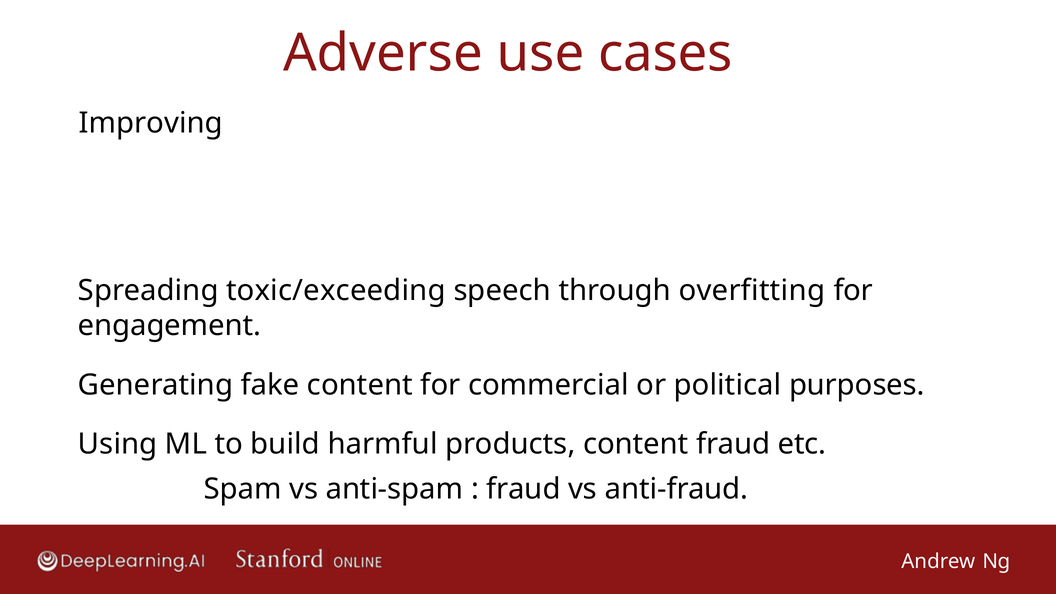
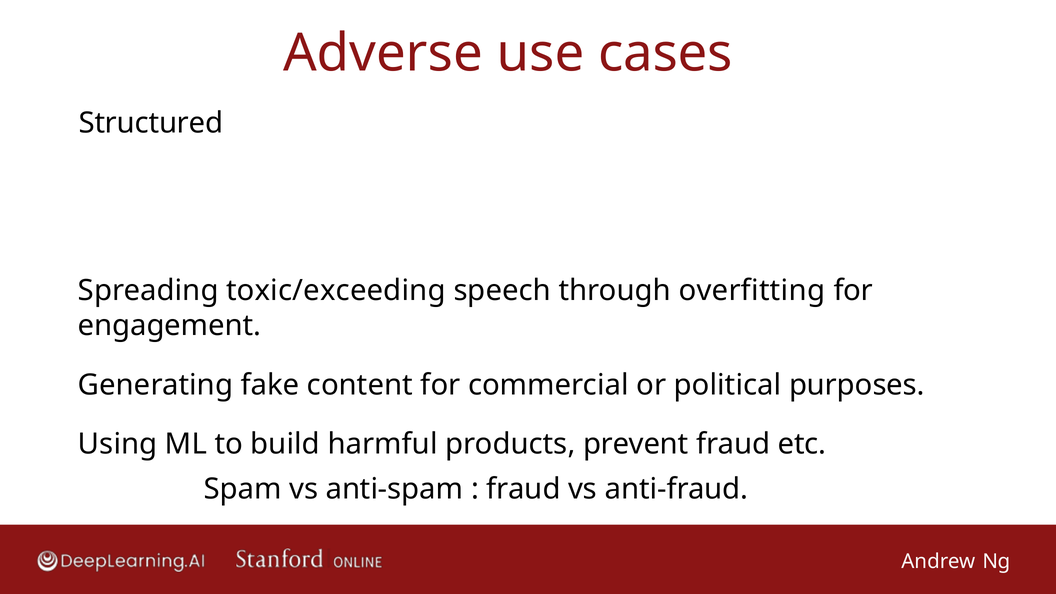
Improving: Improving -> Structured (151, 123)
products content: content -> prevent (636, 444)
